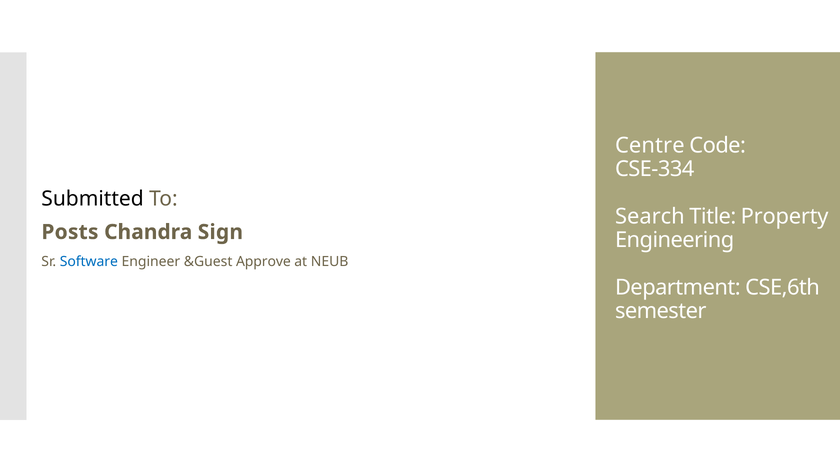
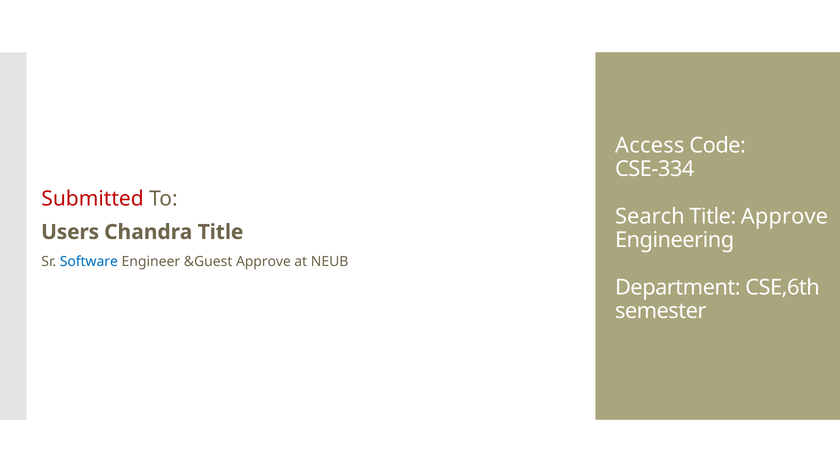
Centre: Centre -> Access (650, 145)
Submitted colour: black -> red (93, 199)
Title Property: Property -> Approve (784, 216)
Posts: Posts -> Users (70, 232)
Chandra Sign: Sign -> Title (221, 232)
